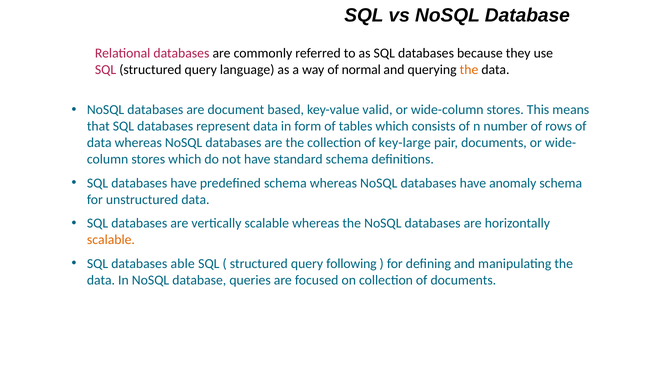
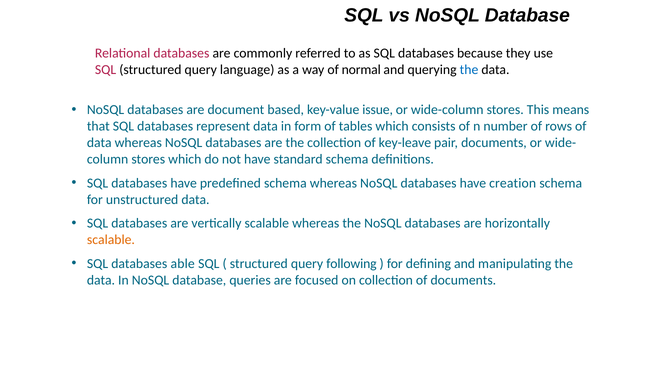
the colour: orange -> blue (469, 70)
valid: valid -> issue (378, 110)
key-large: key-large -> key-leave (405, 143)
anomaly: anomaly -> creation (513, 183)
